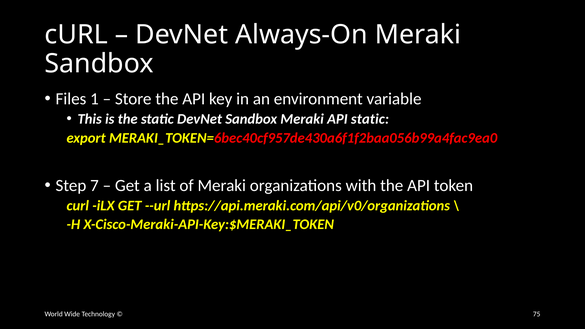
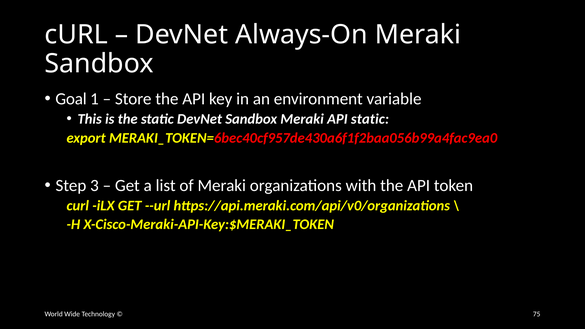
Files: Files -> Goal (71, 99)
7: 7 -> 3 (94, 185)
